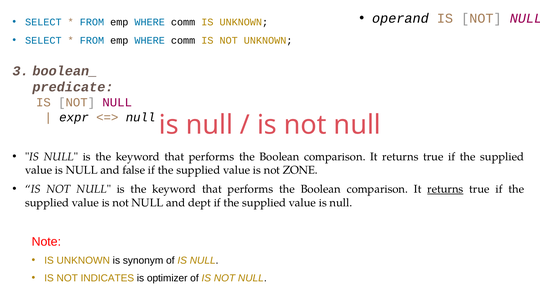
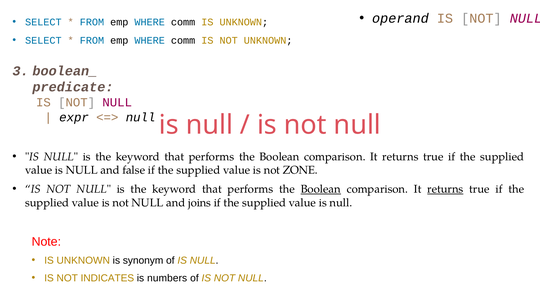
Boolean underline: none -> present (321, 189)
dept: dept -> joins (200, 202)
optimizer: optimizer -> numbers (167, 278)
